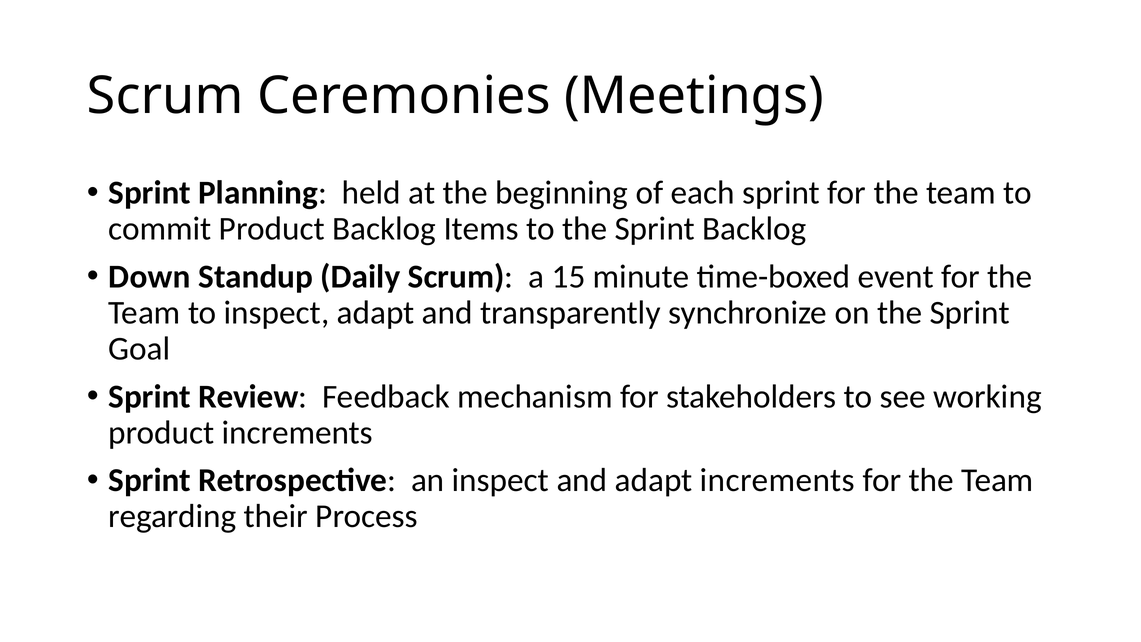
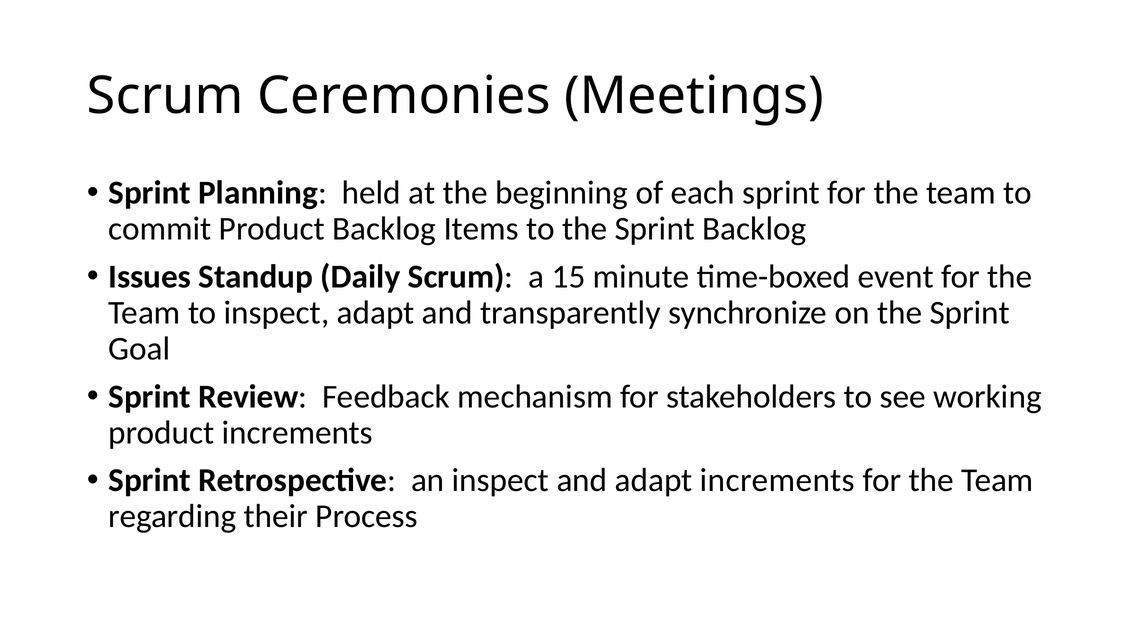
Down: Down -> Issues (150, 277)
